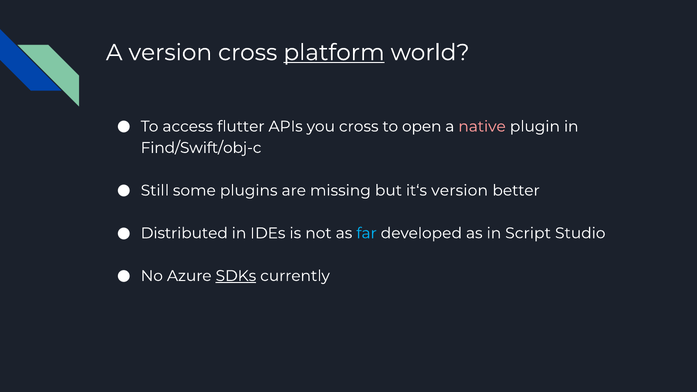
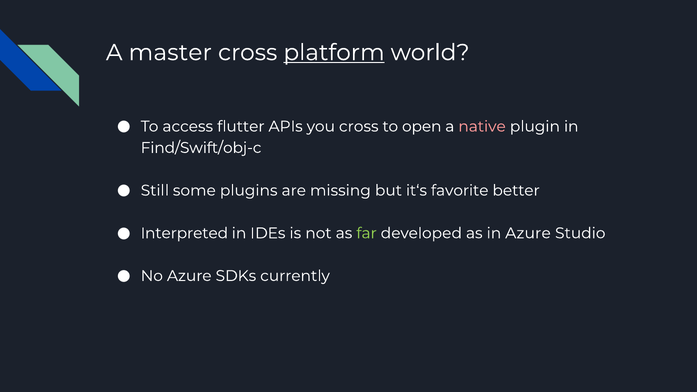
A version: version -> master (170, 53)
it‘s version: version -> favorite (460, 191)
Distributed: Distributed -> Interpreted (184, 233)
far colour: light blue -> light green (367, 233)
in Script: Script -> Azure (528, 233)
SDKs underline: present -> none (236, 276)
